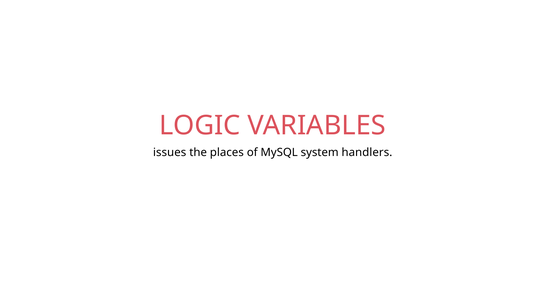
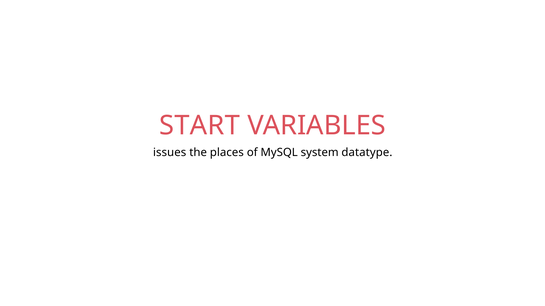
LOGIC: LOGIC -> START (200, 126)
handlers: handlers -> datatype (367, 153)
